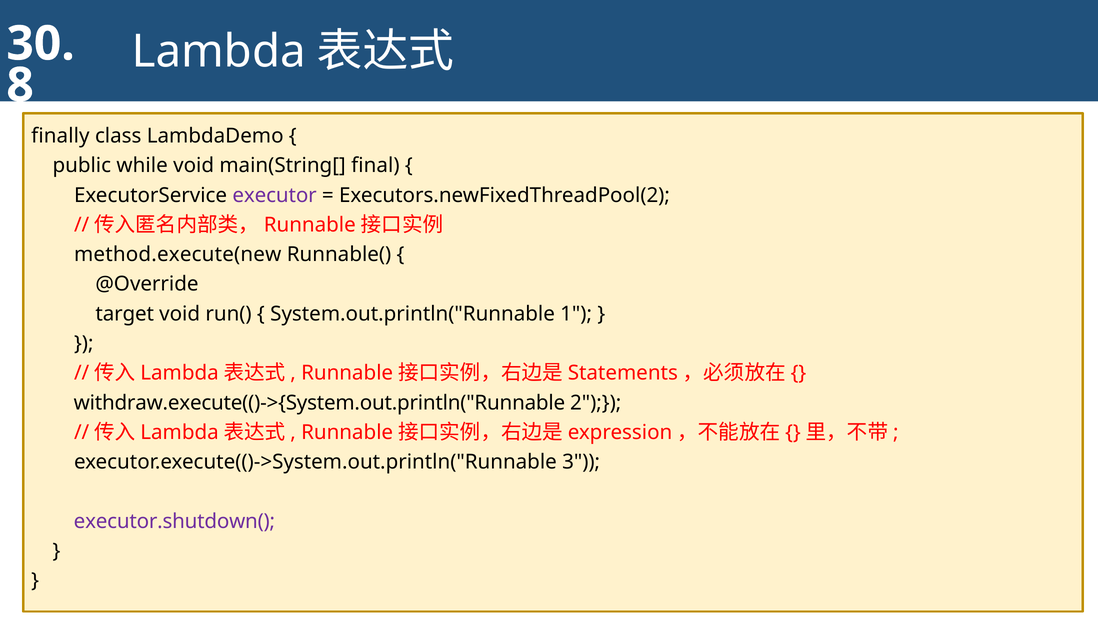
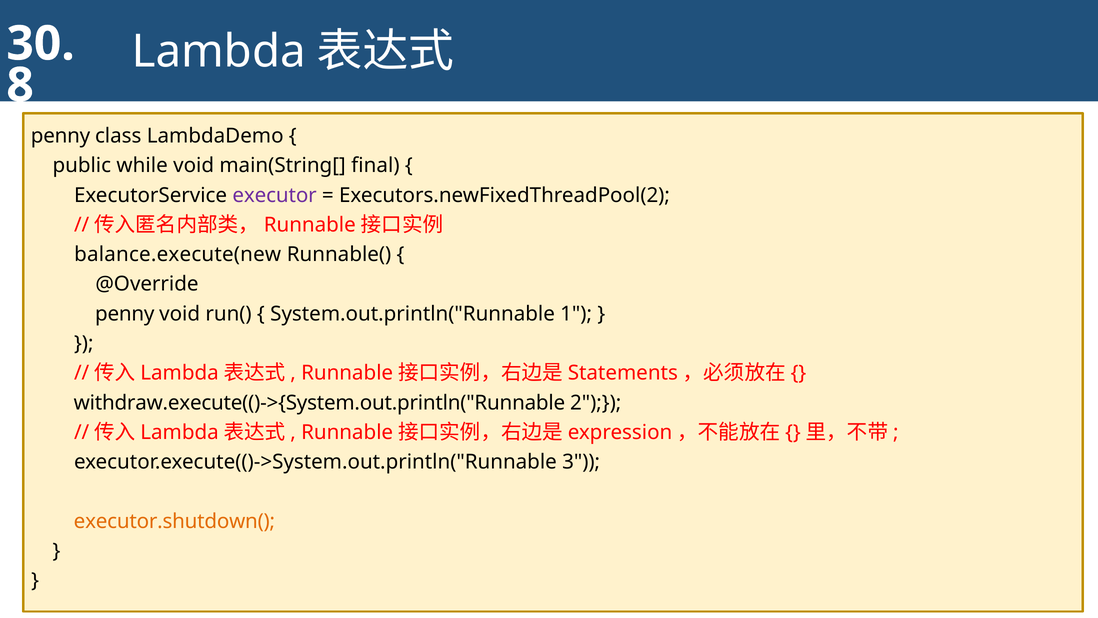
finally: finally -> penny (61, 136)
method.execute(new: method.execute(new -> balance.execute(new (178, 254)
target: target -> penny (125, 314)
executor.shutdown( colour: purple -> orange (174, 521)
